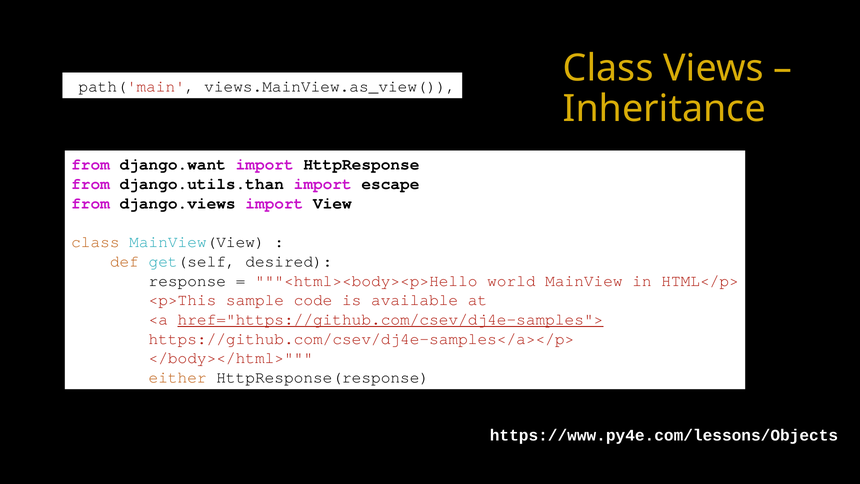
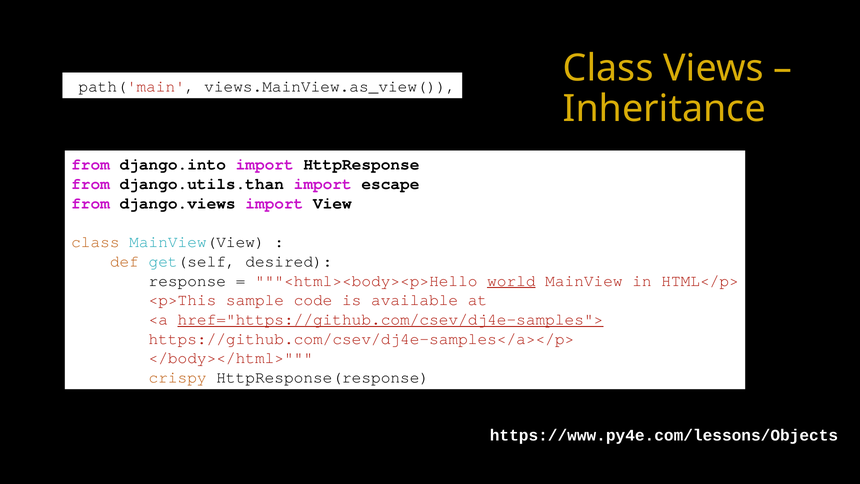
django.want: django.want -> django.into (173, 164)
world underline: none -> present (511, 281)
either: either -> crispy (178, 377)
